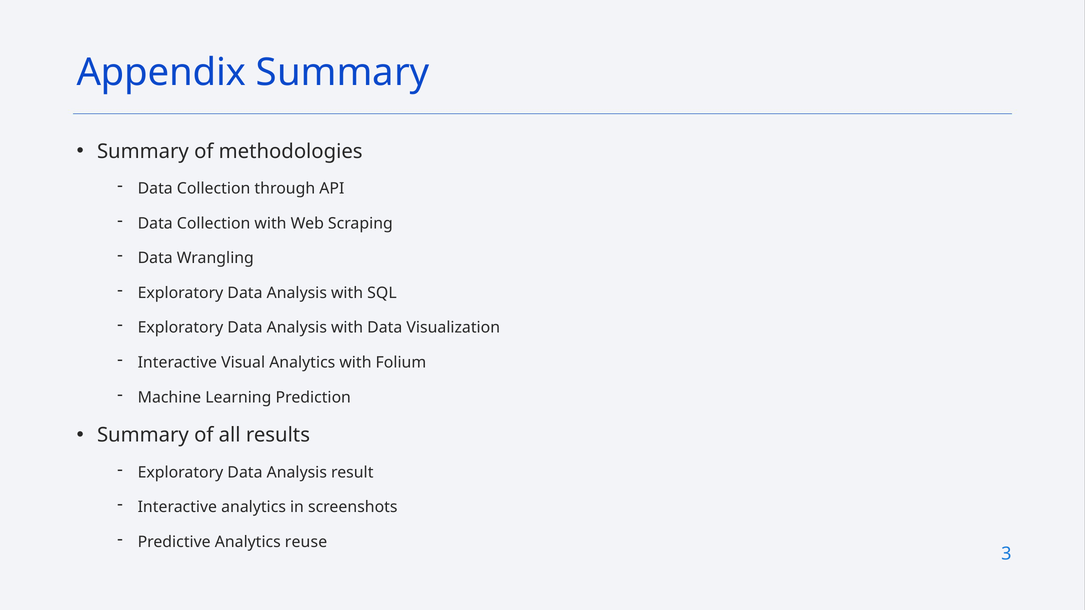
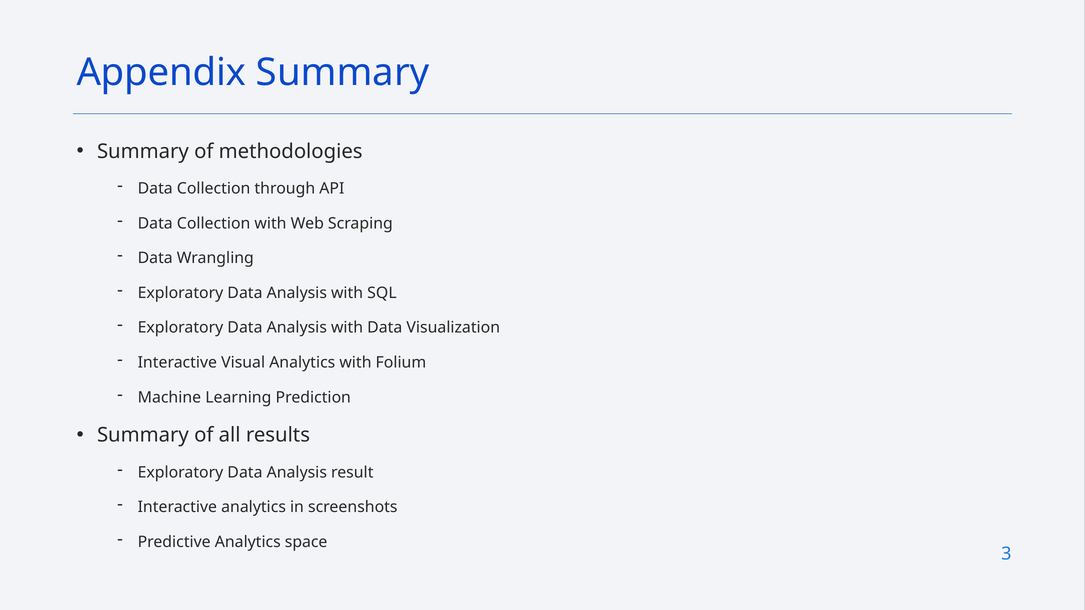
reuse: reuse -> space (306, 542)
